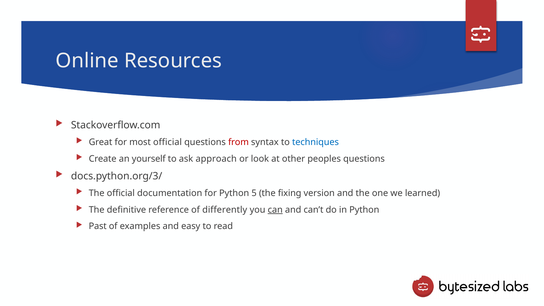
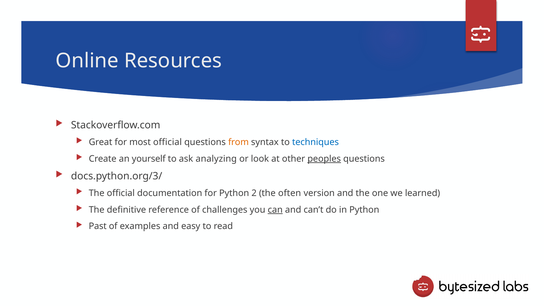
from colour: red -> orange (238, 142)
approach: approach -> analyzing (216, 159)
peoples underline: none -> present (324, 159)
5: 5 -> 2 (254, 193)
fixing: fixing -> often (290, 193)
differently: differently -> challenges (225, 210)
